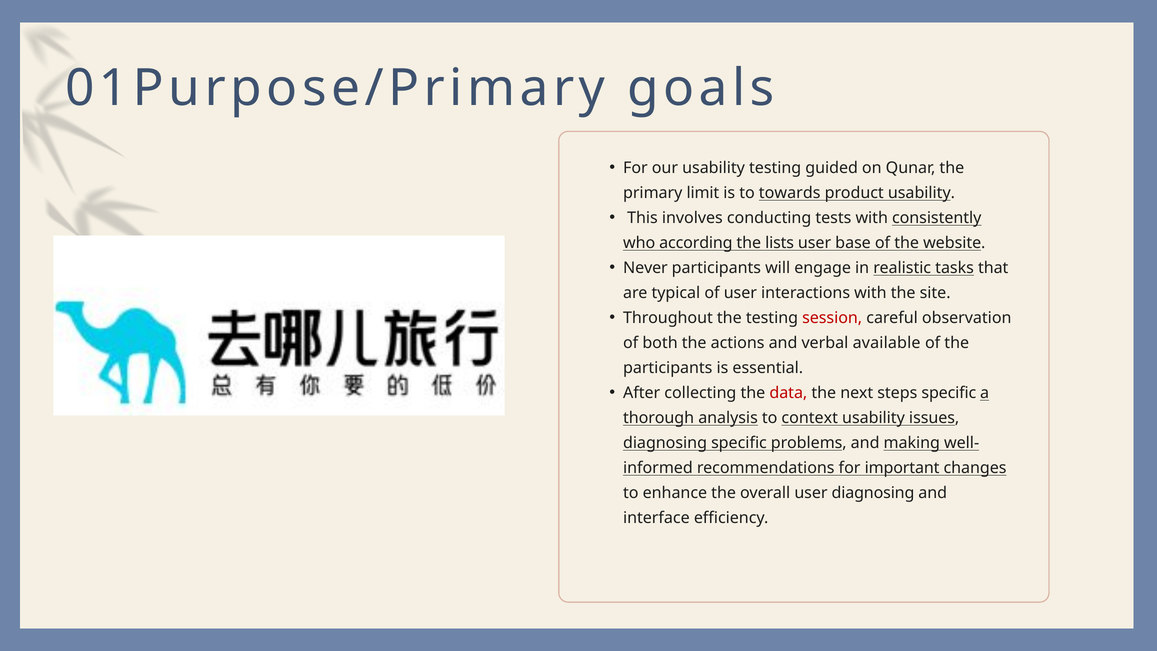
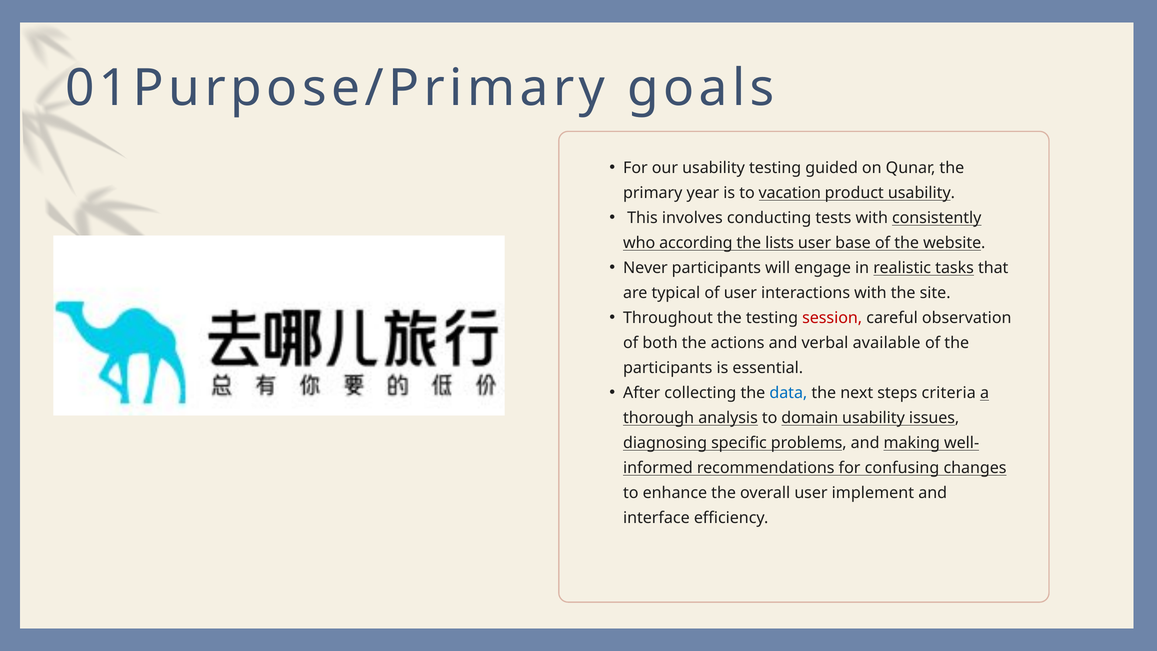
limit: limit -> year (703, 193)
towards: towards -> vacation (790, 193)
data colour: red -> blue (788, 393)
steps specific: specific -> criteria (949, 393)
context: context -> domain (810, 418)
important: important -> confusing (902, 468)
user diagnosing: diagnosing -> implement (873, 493)
